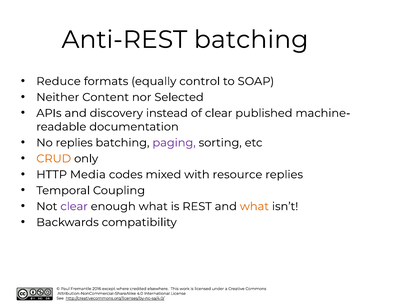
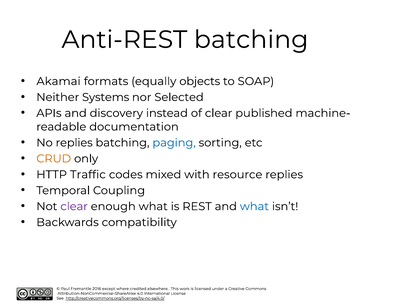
Reduce: Reduce -> Akamai (59, 81)
control: control -> objects (200, 81)
Content: Content -> Systems (106, 97)
paging colour: purple -> blue (174, 143)
Media: Media -> Traffic (88, 175)
what colour: orange -> blue (254, 207)
